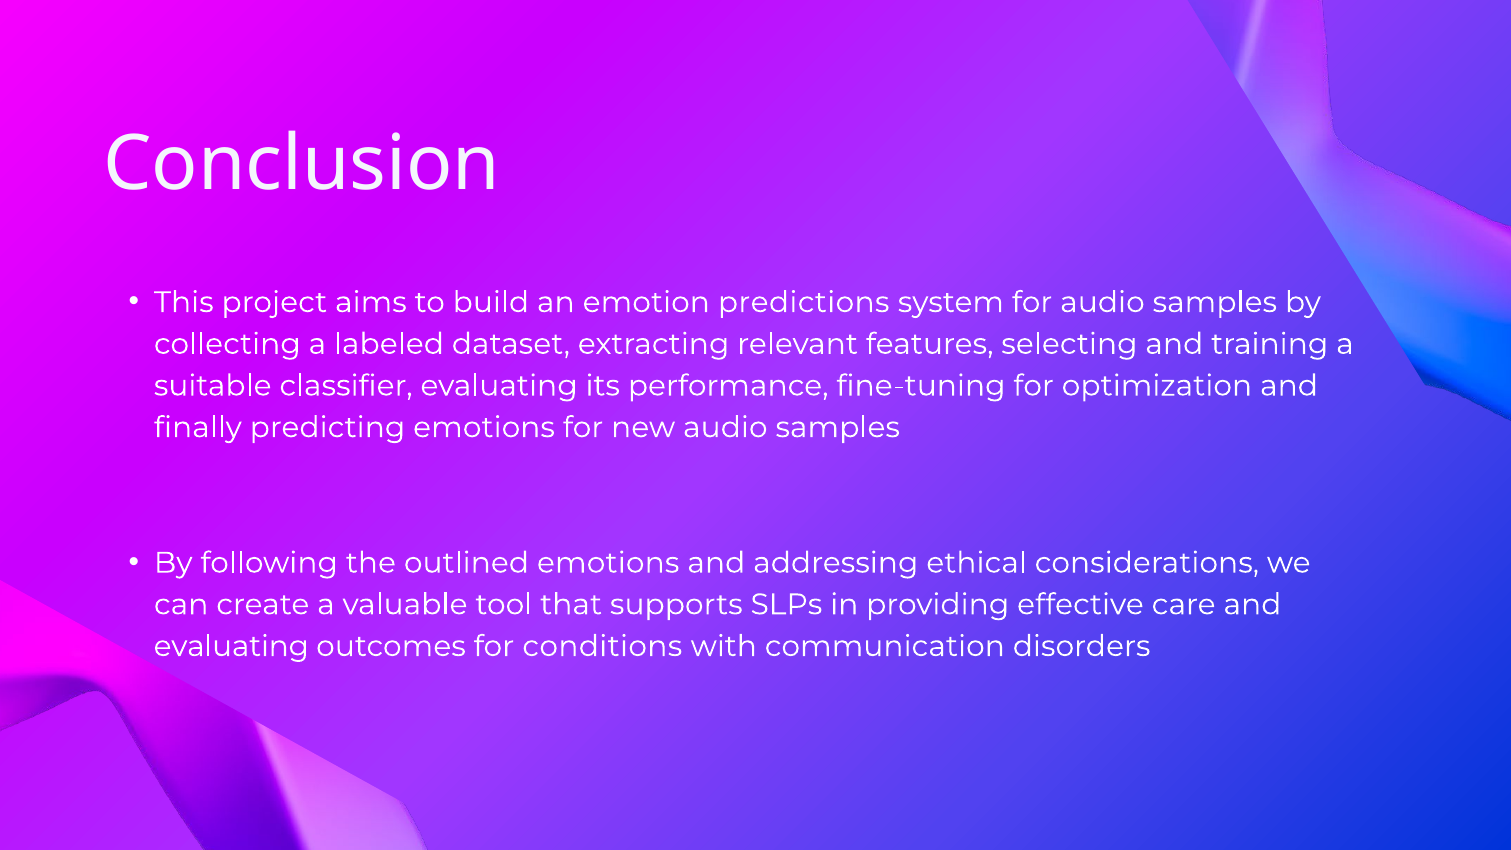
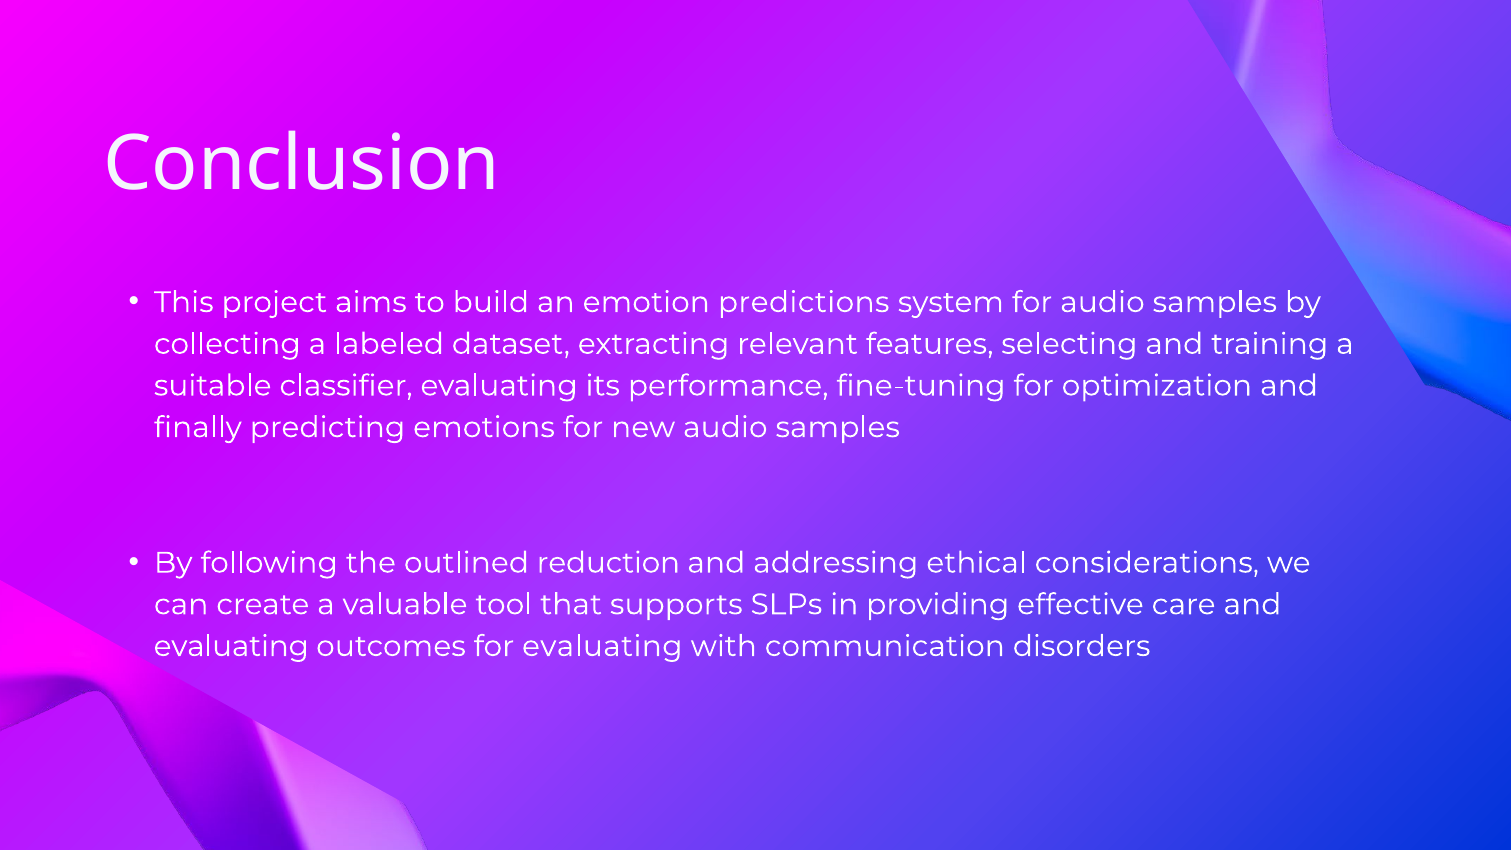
outlined emotions: emotions -> reduction (608, 563)
for conditions: conditions -> evaluating (602, 646)
